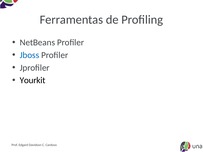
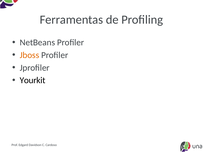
Jboss colour: blue -> orange (30, 55)
